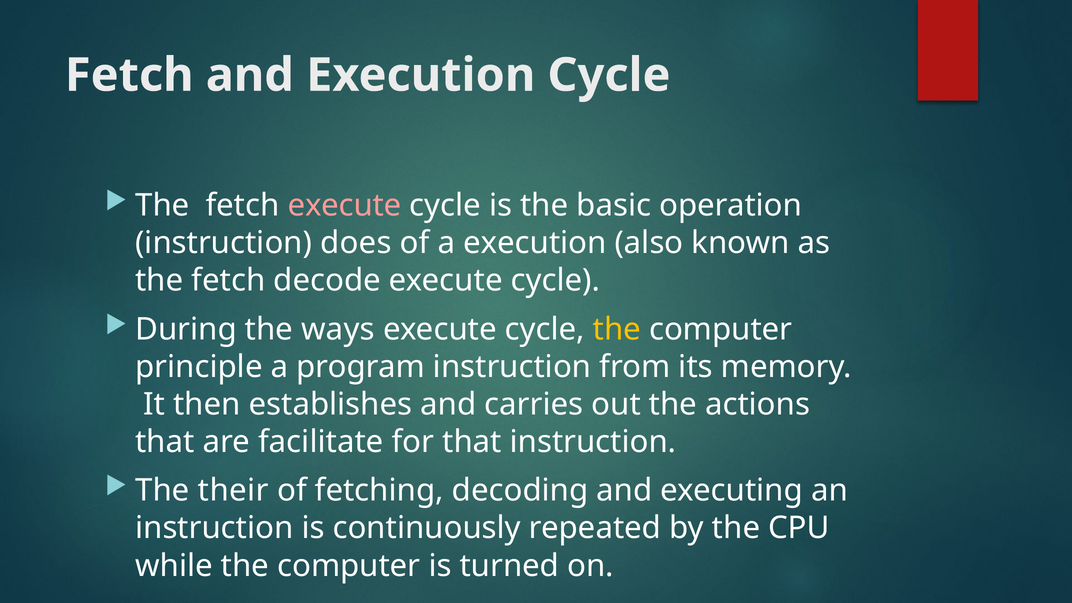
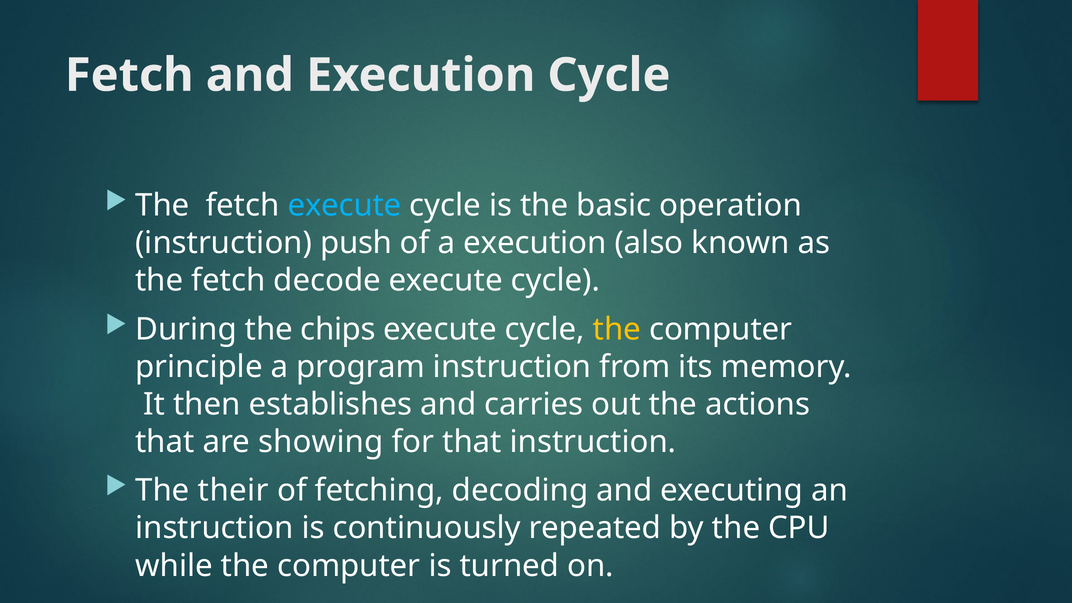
execute colour: pink -> light blue (345, 205)
does: does -> push (356, 243)
ways: ways -> chips (338, 329)
facilitate: facilitate -> showing (321, 442)
